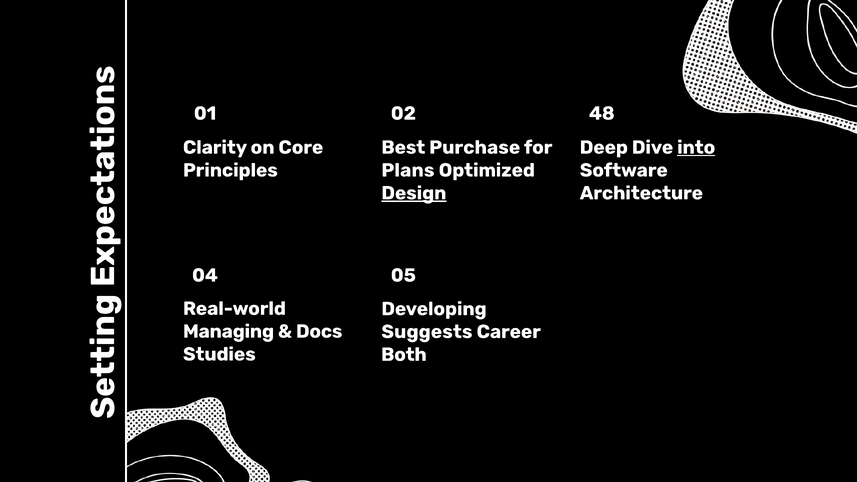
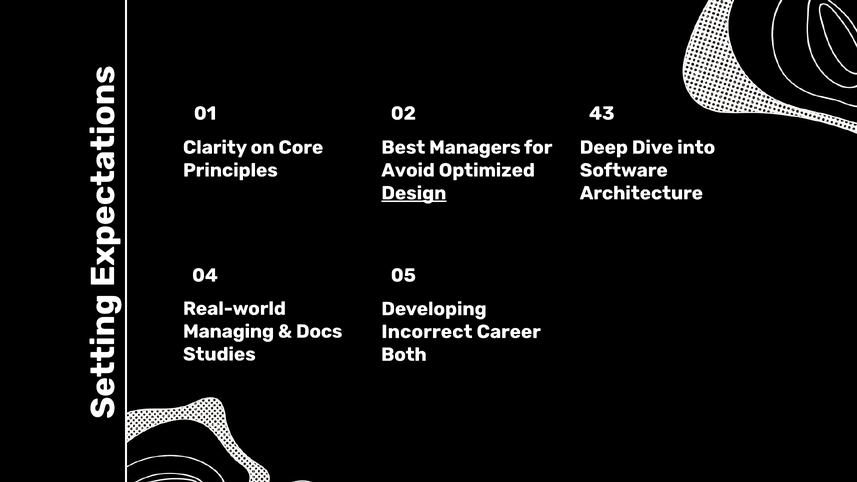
48: 48 -> 43 (602, 113)
Purchase: Purchase -> Managers (475, 147)
into underline: present -> none (696, 147)
Plans: Plans -> Avoid (408, 170)
Suggests: Suggests -> Incorrect (427, 332)
